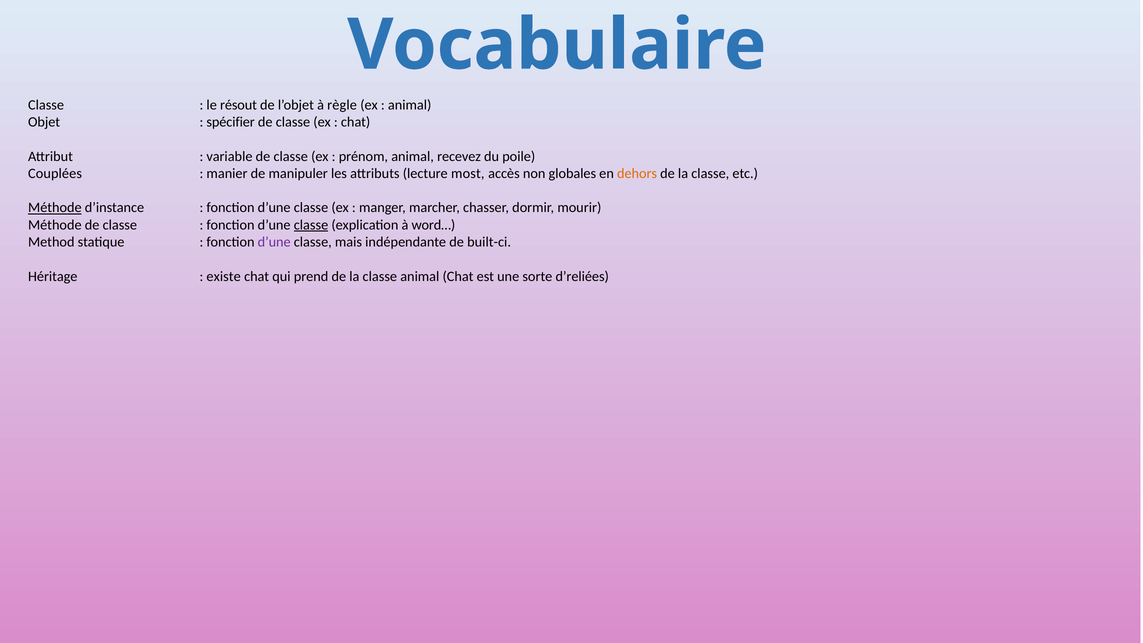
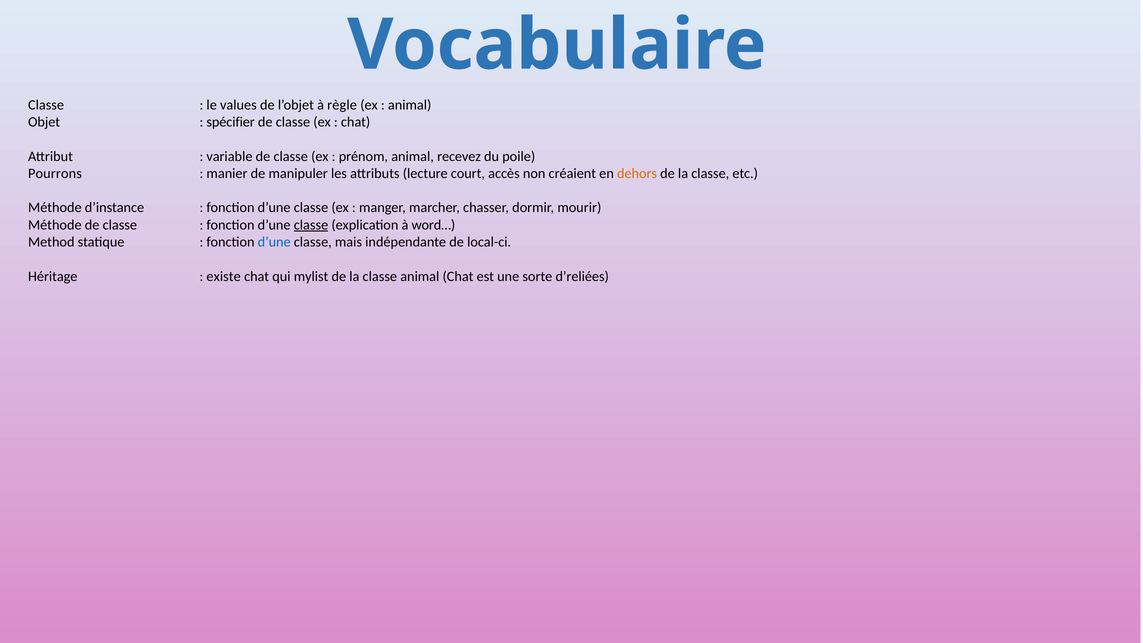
résout: résout -> values (238, 105)
Couplées: Couplées -> Pourrons (55, 173)
most: most -> court (468, 173)
globales: globales -> créaient (572, 173)
Méthode underline: present -> none (55, 208)
d’une colour: purple -> blue (274, 242)
built-ci: built-ci -> local-ci (489, 242)
prend: prend -> mylist (311, 276)
